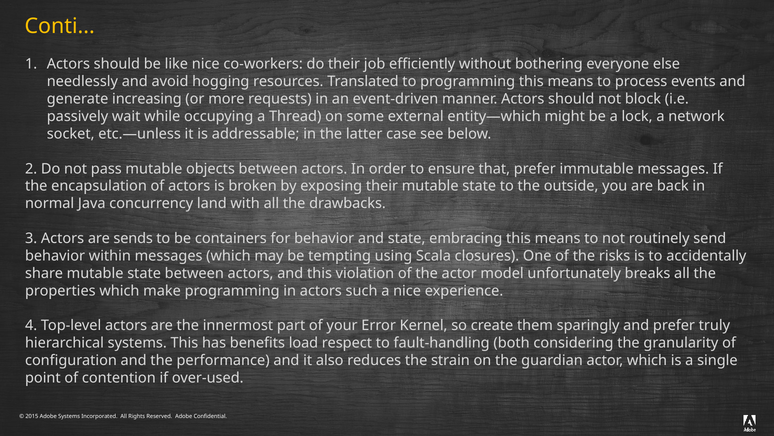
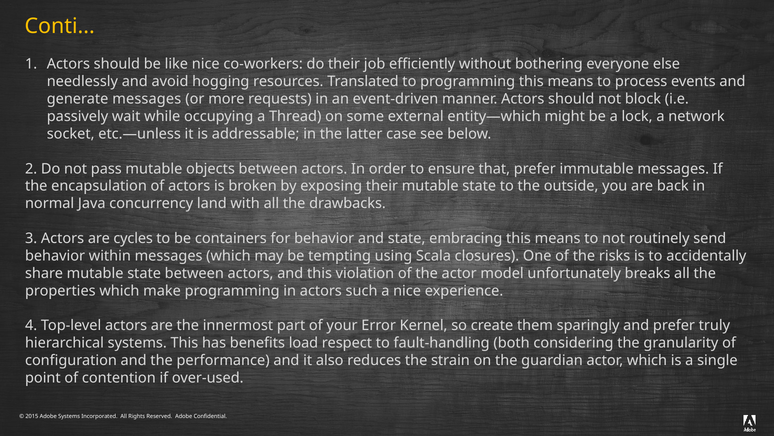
generate increasing: increasing -> messages (147, 99)
sends: sends -> cycles (133, 238)
